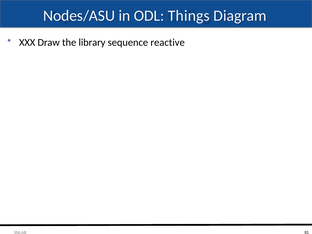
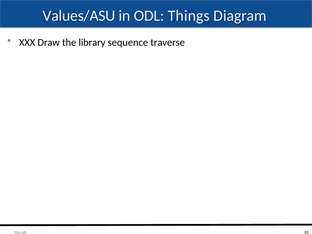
Nodes/ASU: Nodes/ASU -> Values/ASU (79, 16)
reactive: reactive -> traverse (168, 42)
